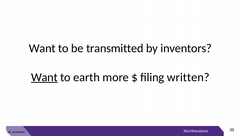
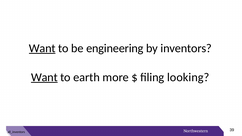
Want underline: none -> present (42, 48)
transmitted: transmitted -> engineering (115, 48)
written: written -> looking (188, 77)
